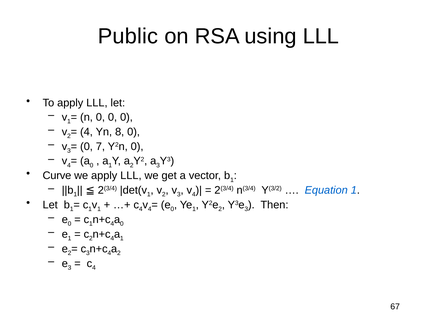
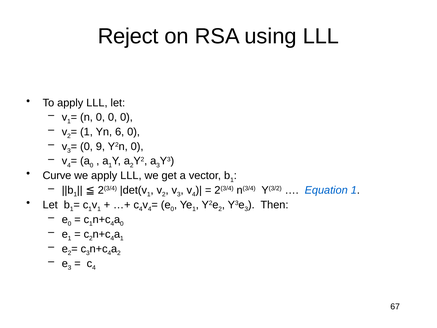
Public: Public -> Reject (128, 36)
4: 4 -> 1 (86, 132)
8: 8 -> 6 (120, 132)
7: 7 -> 9 (100, 146)
